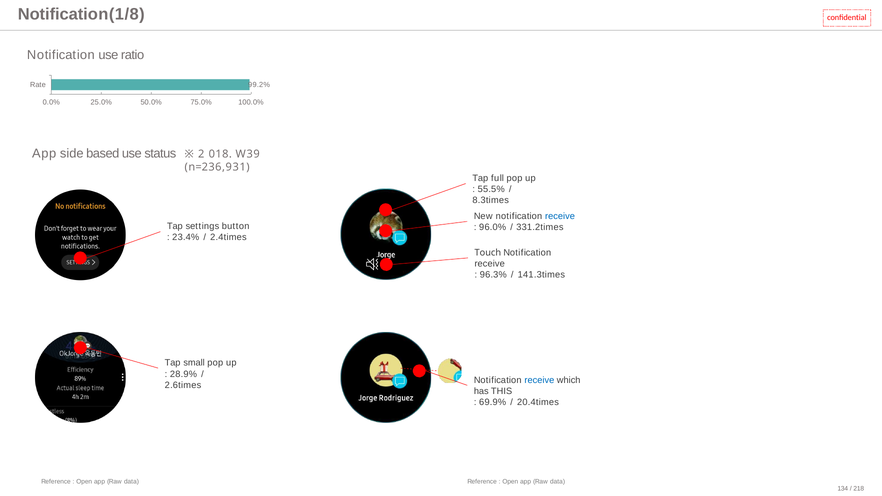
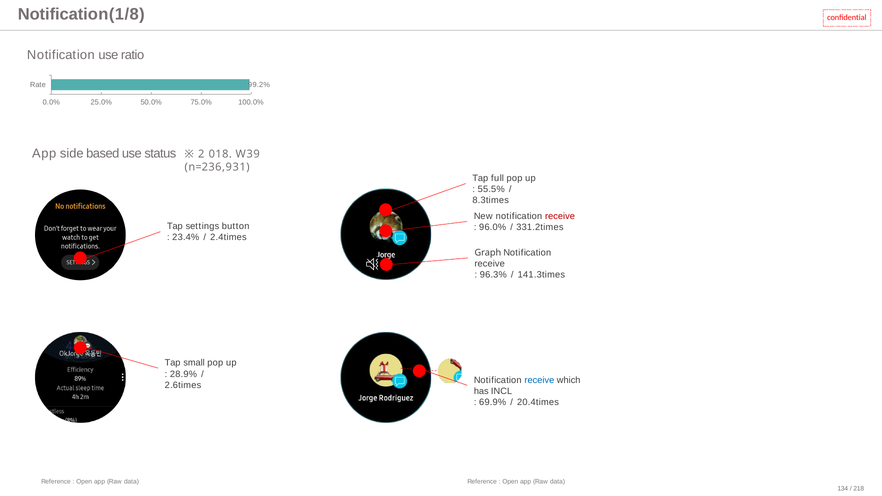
receive colour: blue -> red (560, 216)
Touch: Touch -> Graph (488, 253)
THIS: THIS -> INCL (502, 391)
